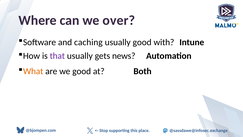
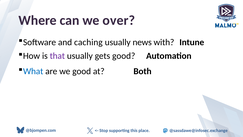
usually good: good -> news (142, 42)
gets news: news -> good (124, 56)
What colour: orange -> blue (33, 71)
